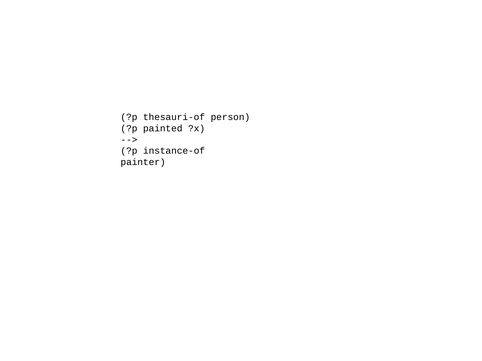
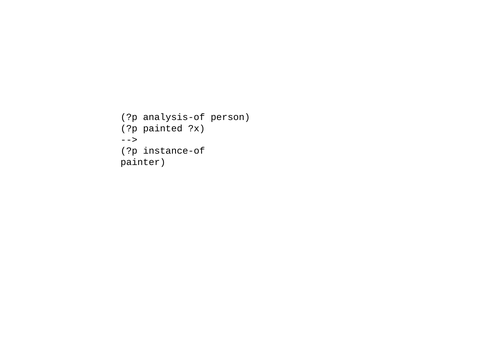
thesauri-of: thesauri-of -> analysis-of (174, 117)
